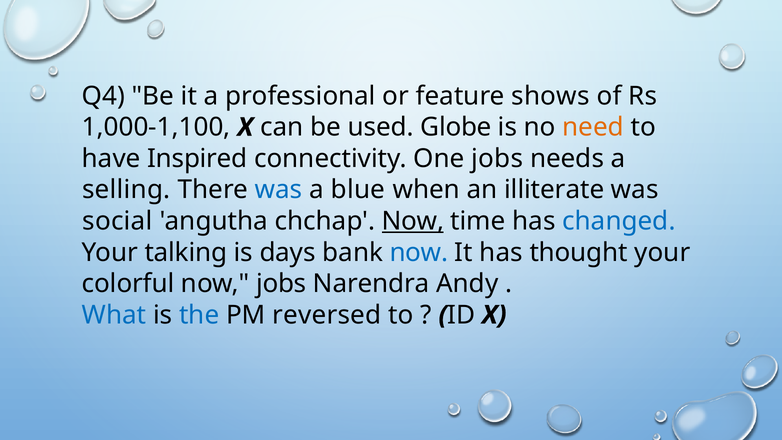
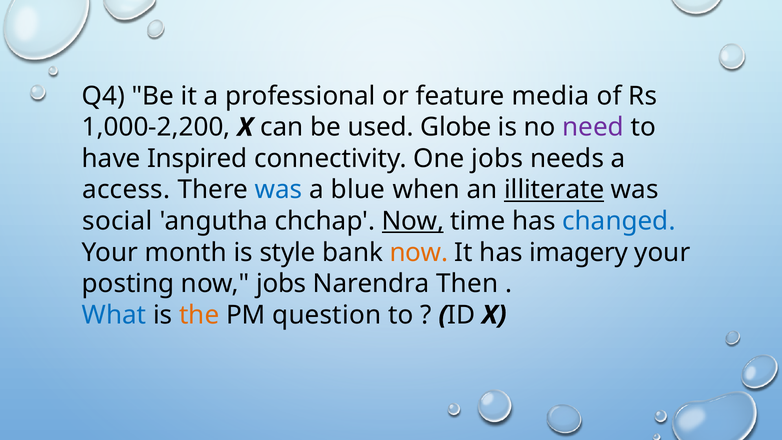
shows: shows -> media (551, 96)
1,000-1,100: 1,000-1,100 -> 1,000-2,200 (156, 127)
need colour: orange -> purple (593, 127)
selling: selling -> access (126, 190)
illiterate underline: none -> present (554, 190)
talking: talking -> month (186, 252)
days: days -> style (288, 252)
now colour: blue -> orange (419, 252)
thought: thought -> imagery (579, 252)
colorful: colorful -> posting (128, 284)
Andy: Andy -> Then (467, 284)
the colour: blue -> orange (199, 315)
reversed: reversed -> question (327, 315)
